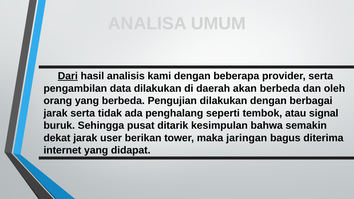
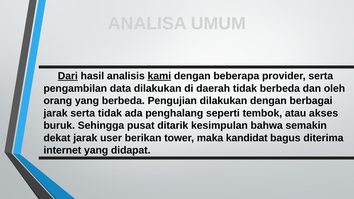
kami underline: none -> present (159, 76)
daerah akan: akan -> tidak (245, 88)
signal: signal -> akses (324, 113)
jaringan: jaringan -> kandidat (247, 138)
